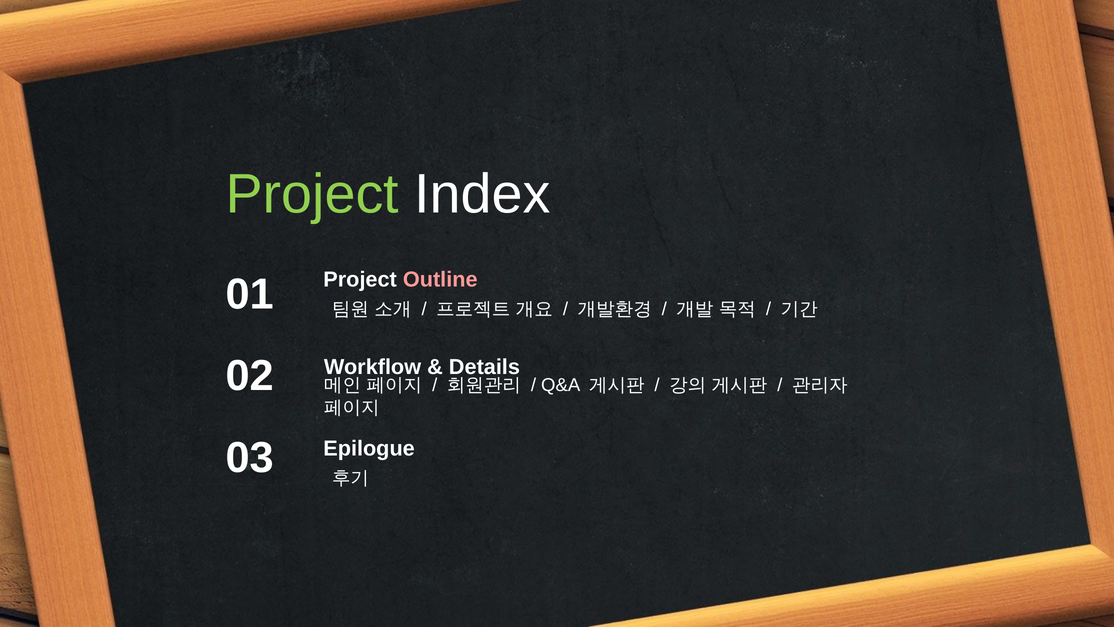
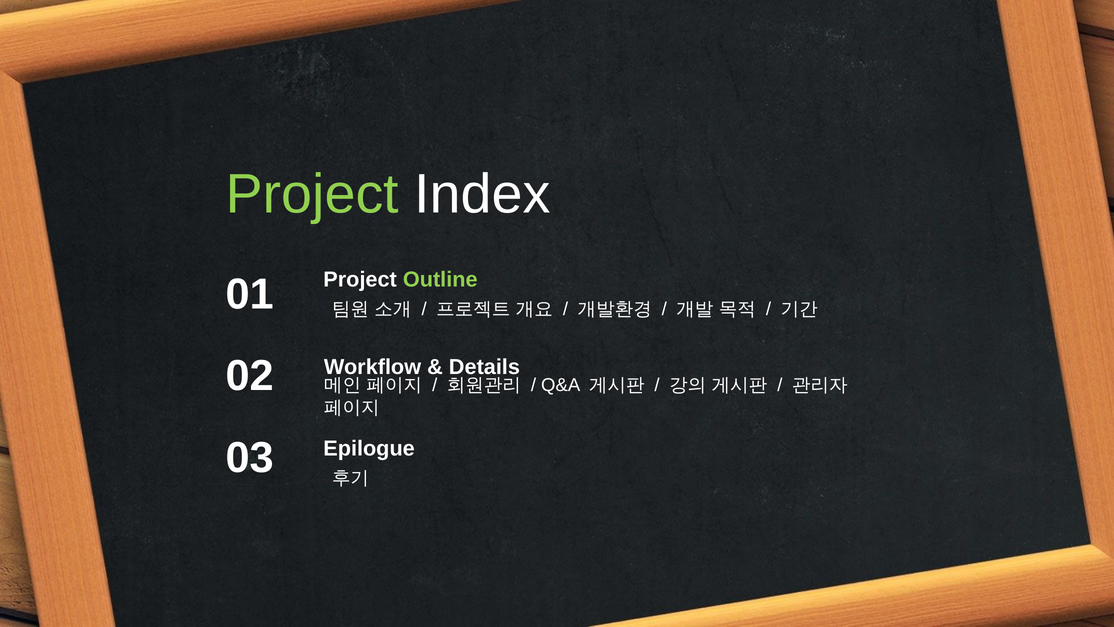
Outline colour: pink -> light green (440, 280)
